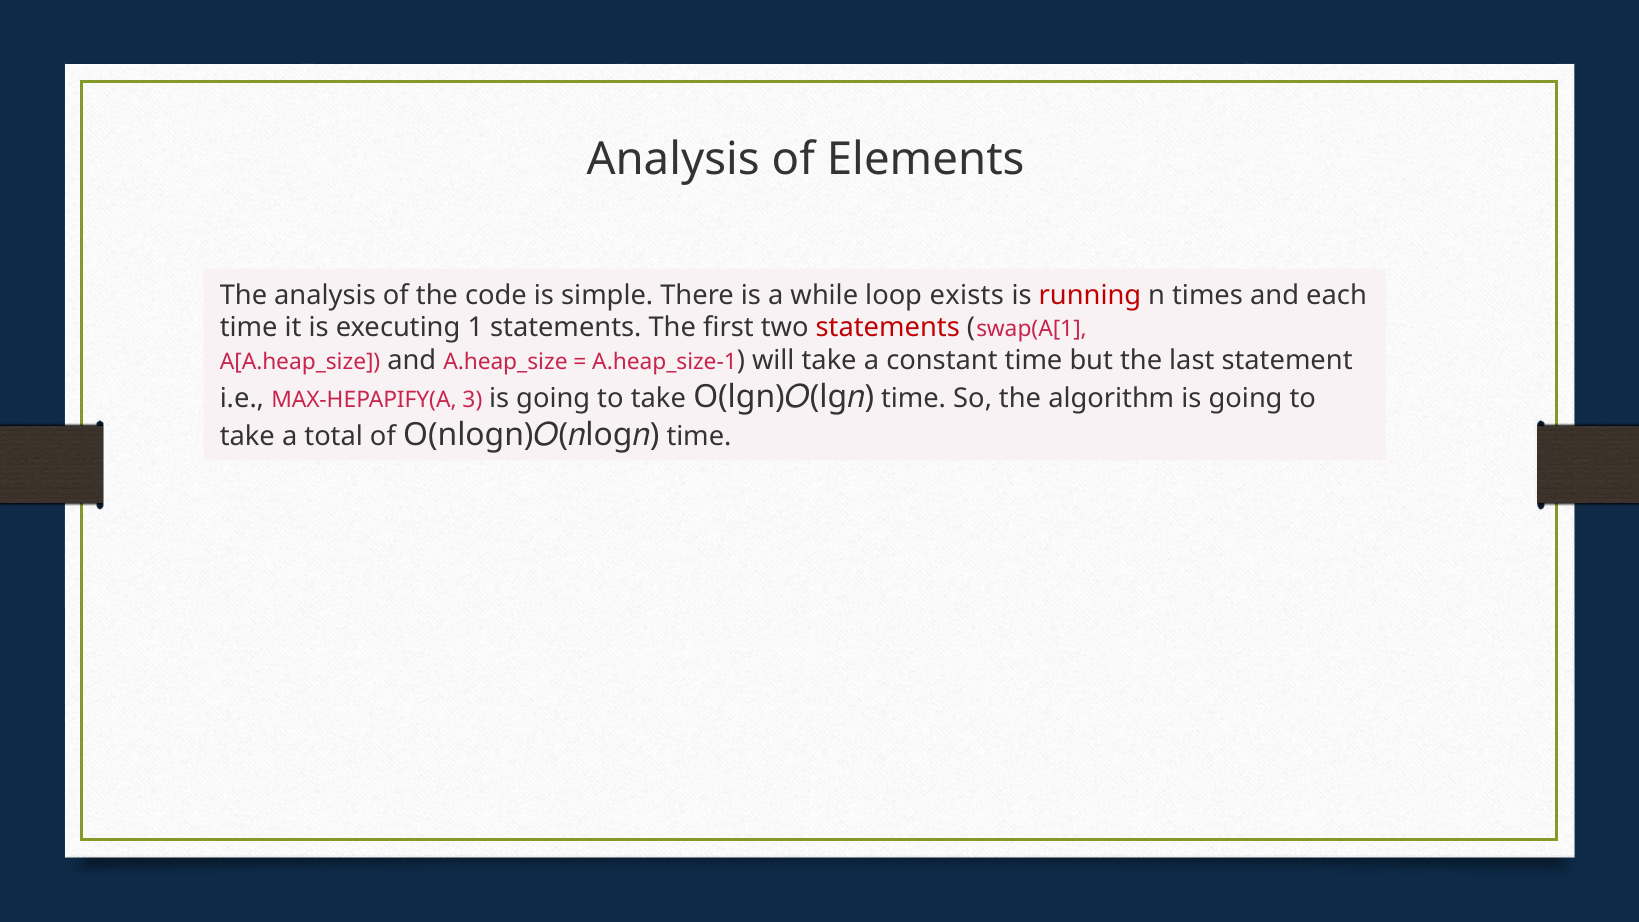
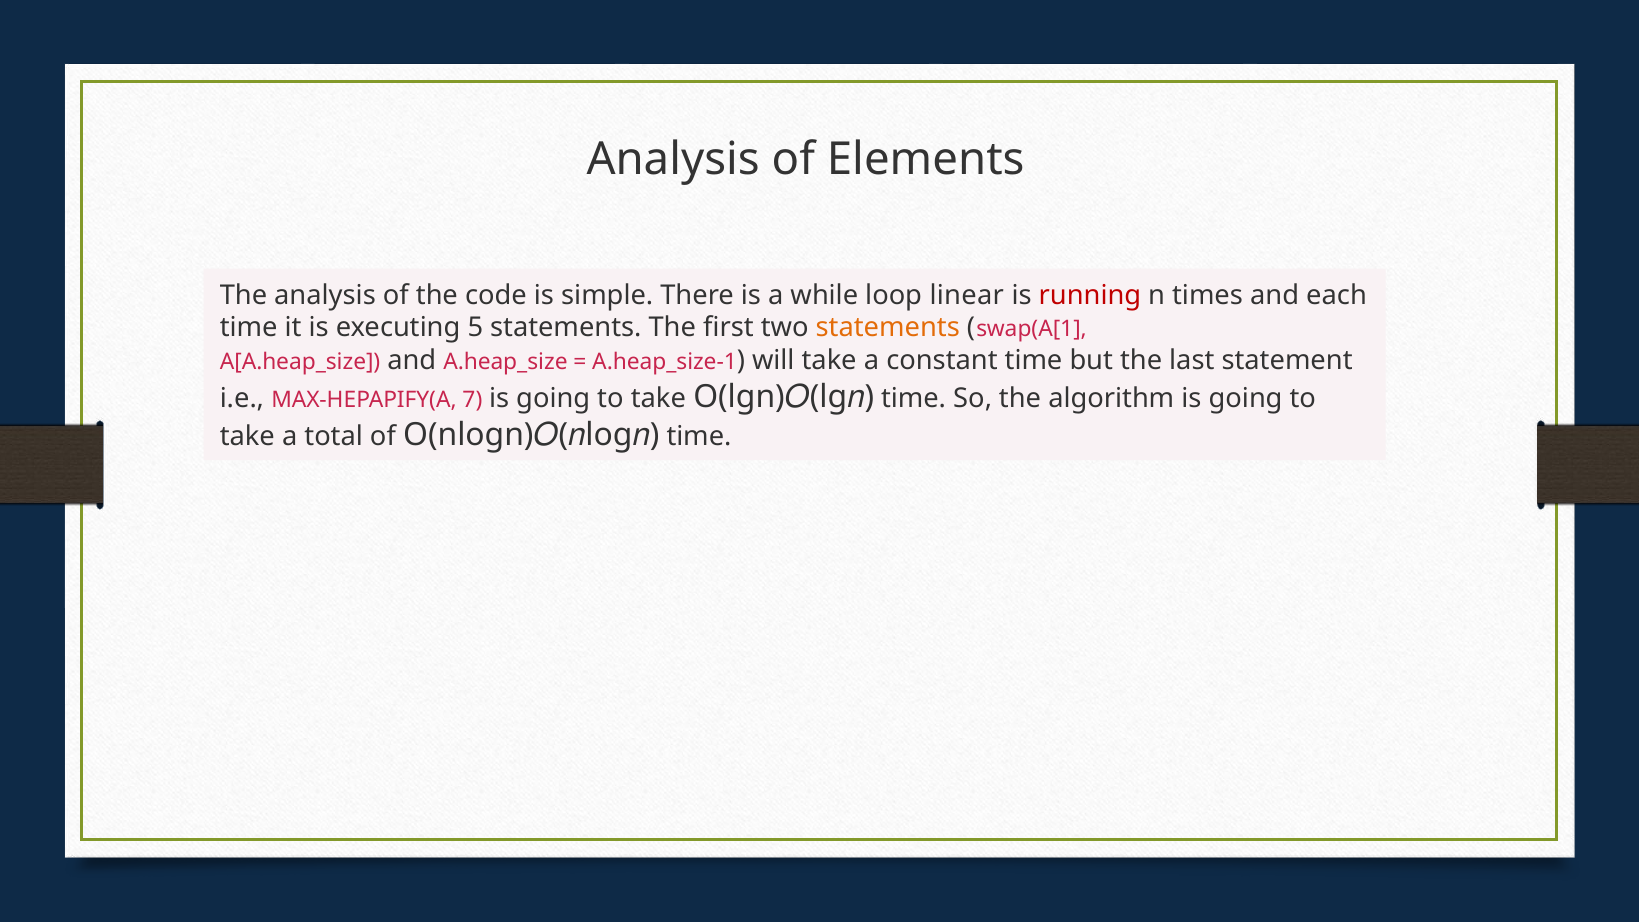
exists: exists -> linear (967, 295)
1: 1 -> 5 (475, 328)
statements colour: red -> orange (888, 328)
3: 3 -> 7 (472, 400)
